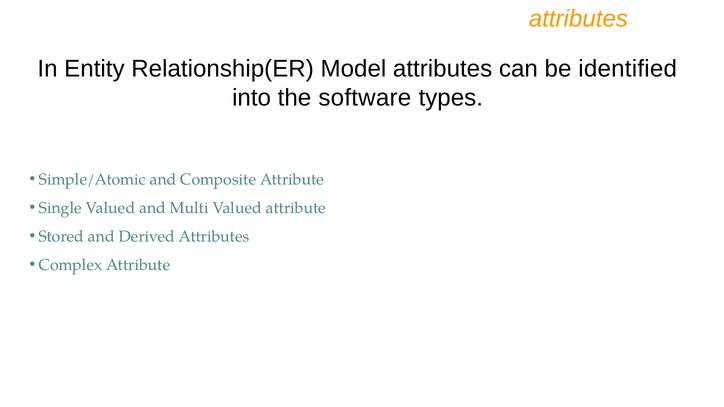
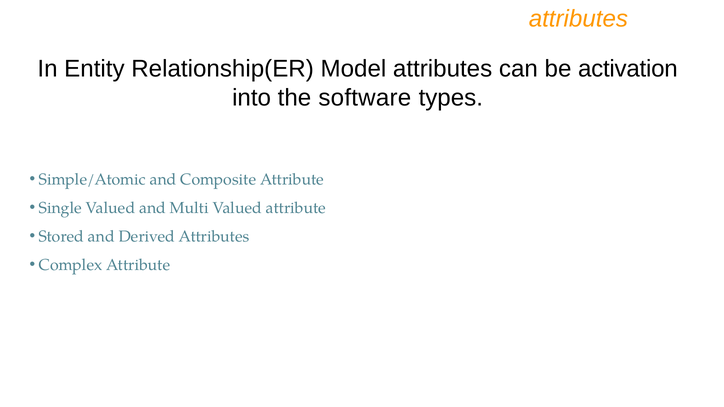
identified: identified -> activation (628, 69)
